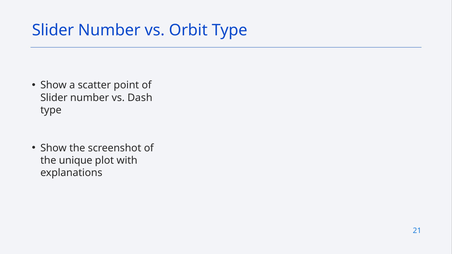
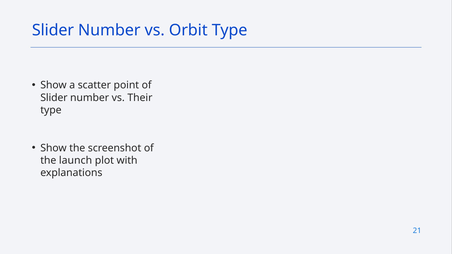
Dash: Dash -> Their (140, 98)
unique: unique -> launch (76, 161)
